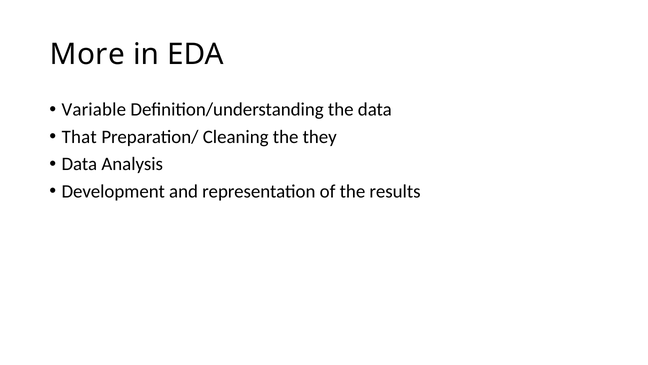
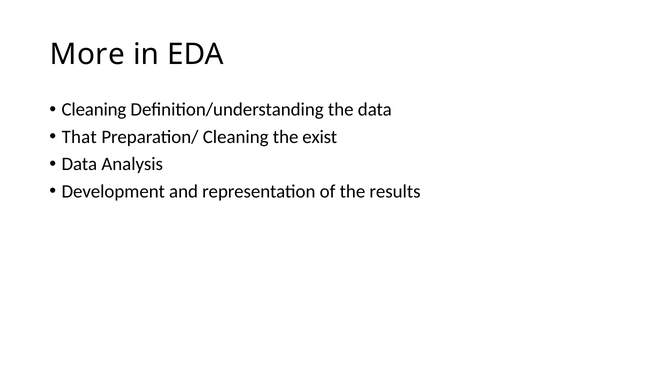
Variable: Variable -> Cleaning (94, 110)
they: they -> exist (320, 137)
